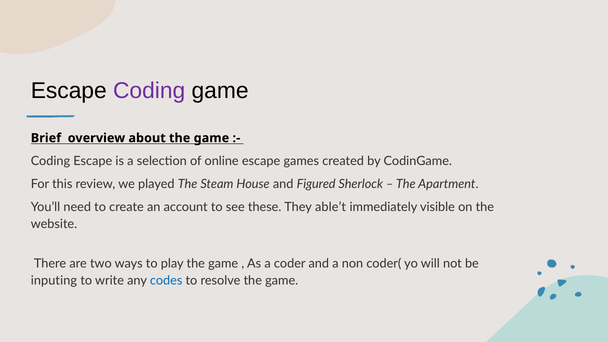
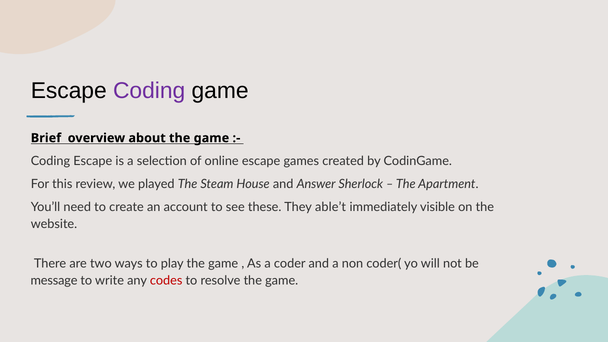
Figured: Figured -> Answer (316, 184)
inputing: inputing -> message (54, 280)
codes colour: blue -> red (166, 280)
